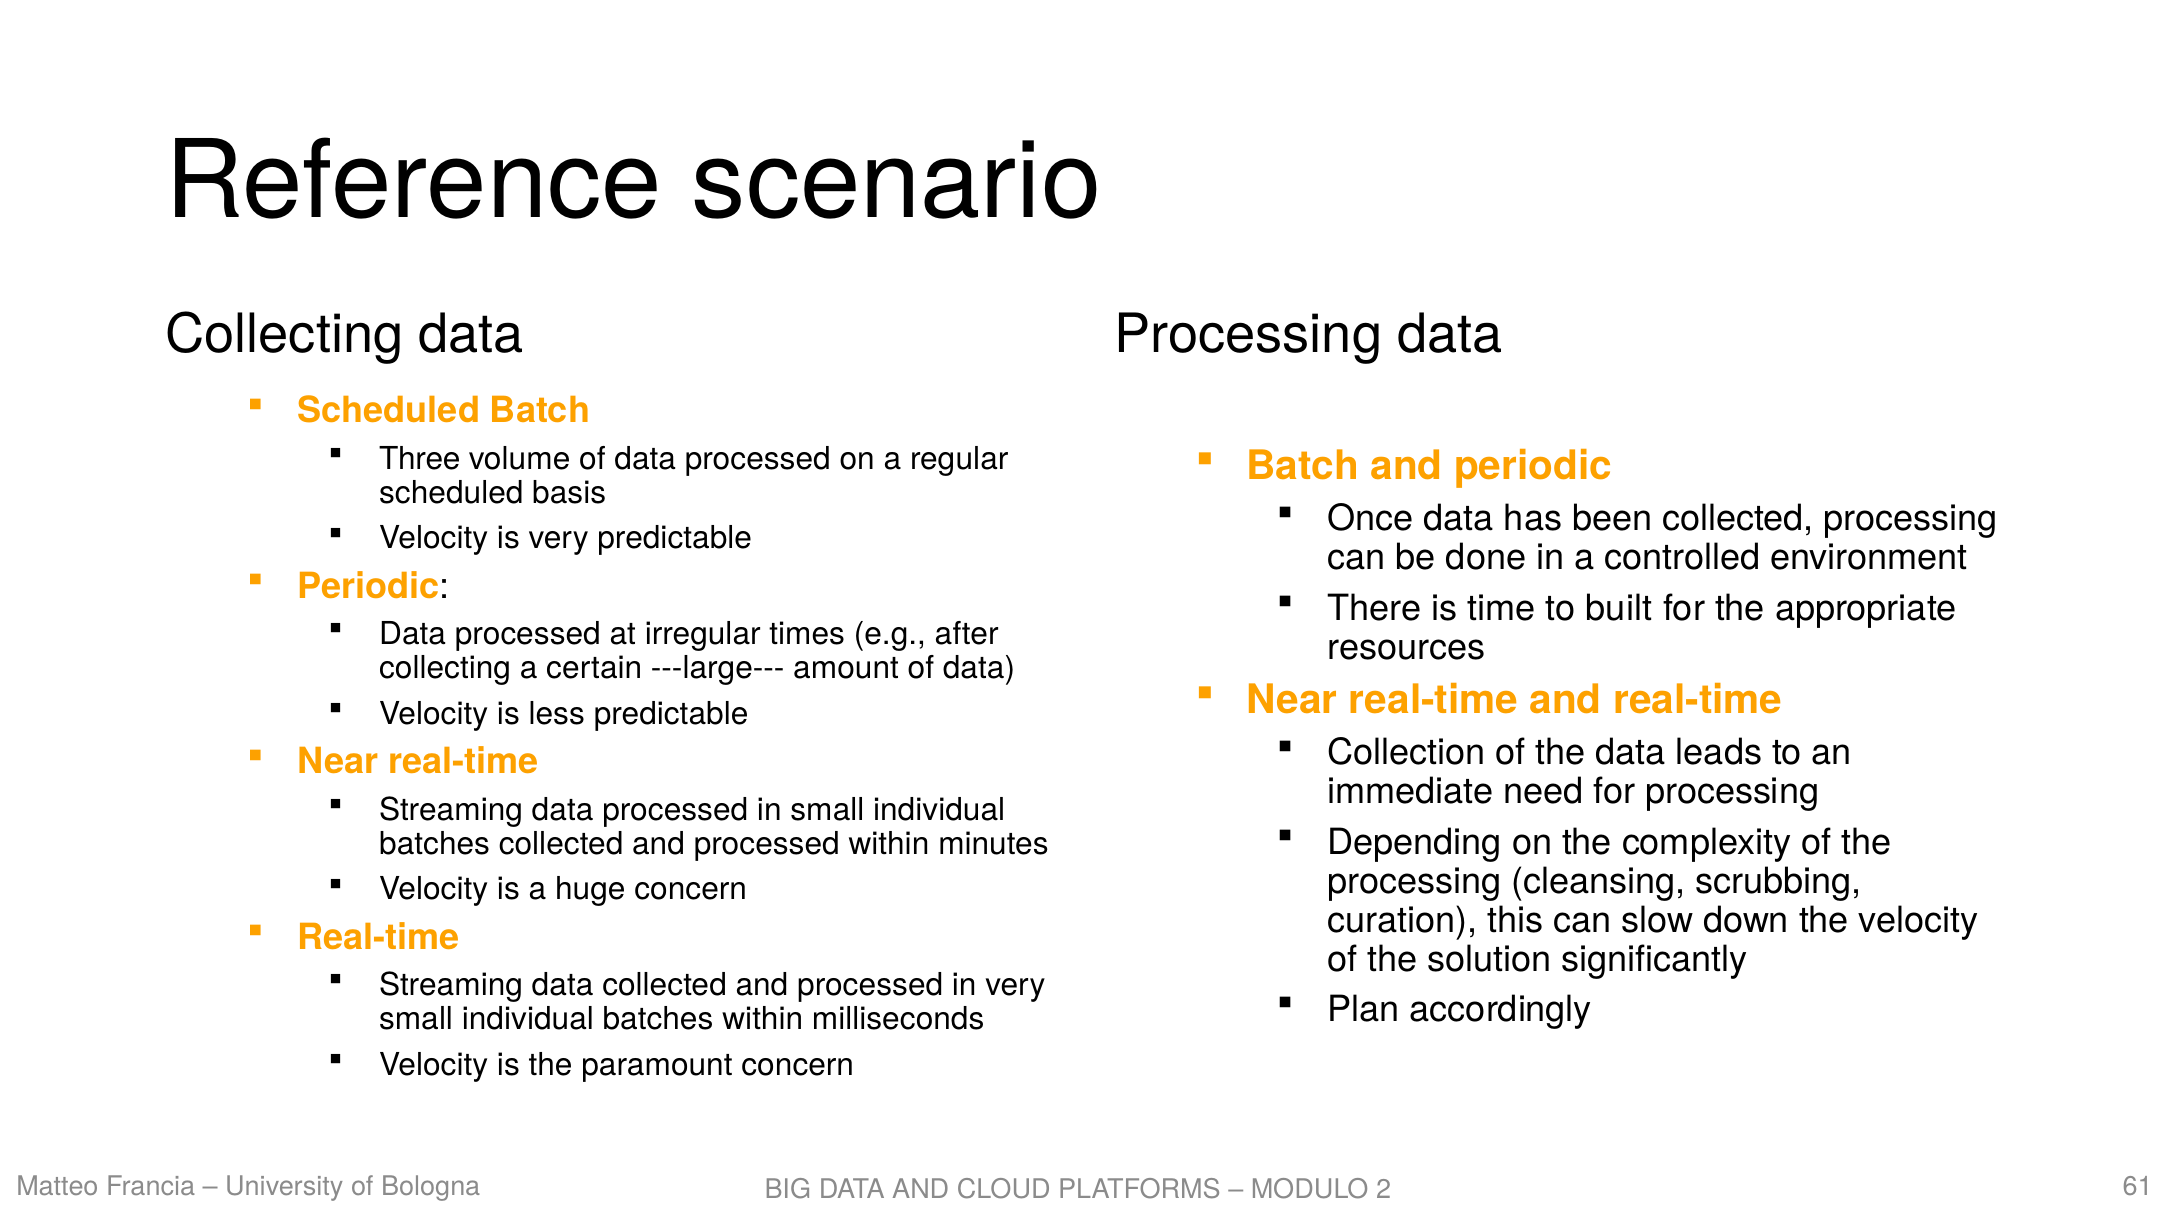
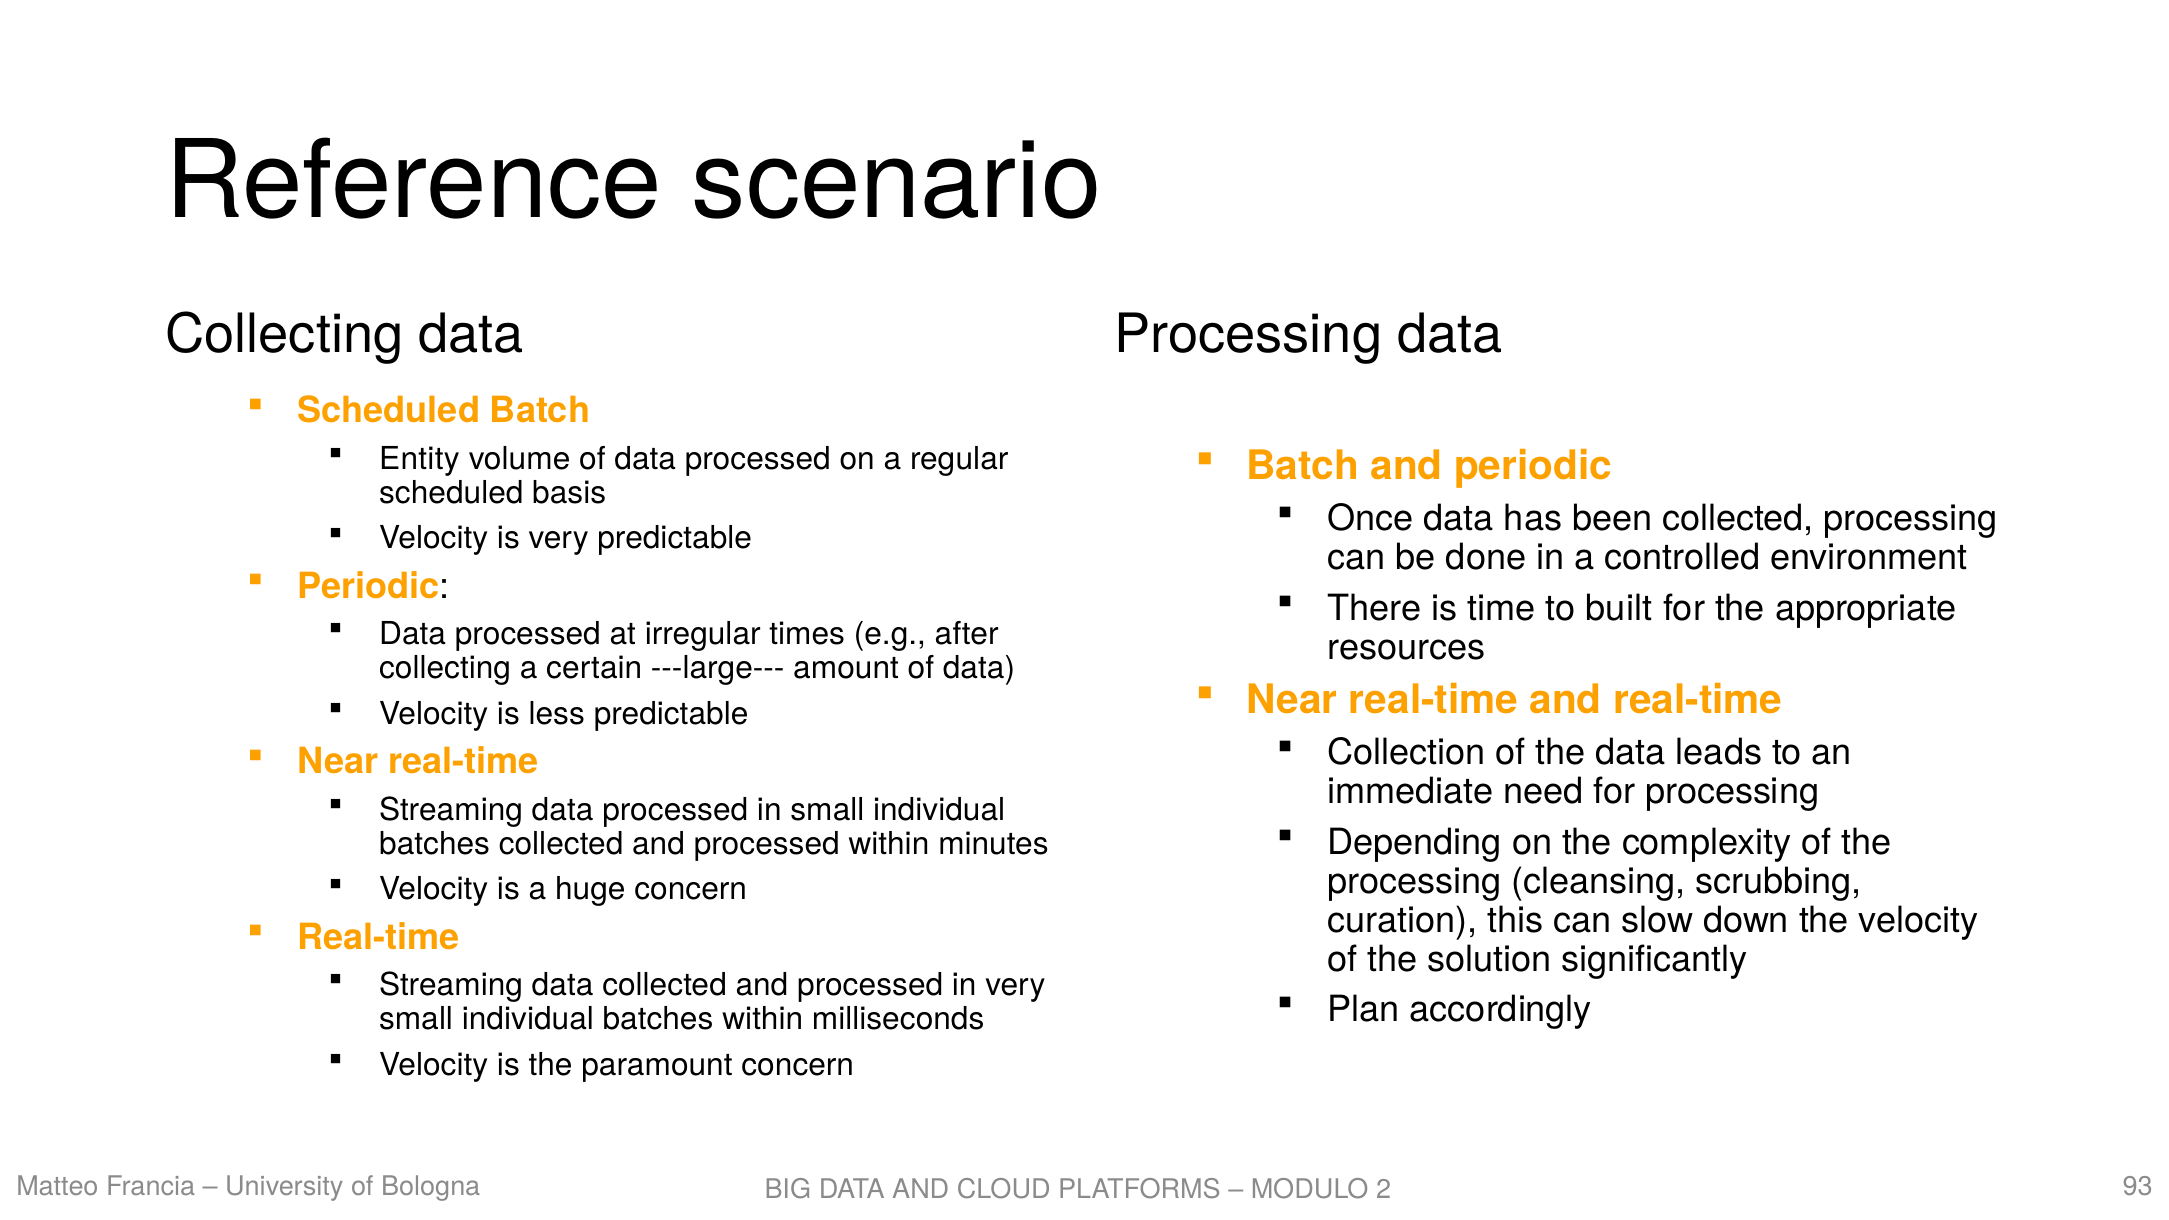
Three: Three -> Entity (419, 459)
61: 61 -> 93 (2138, 1186)
